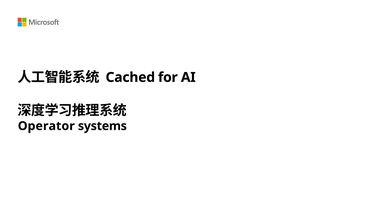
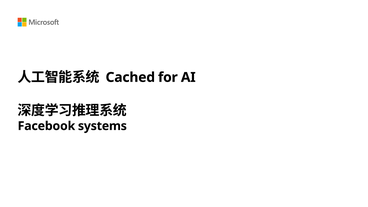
Operator: Operator -> Facebook (46, 126)
